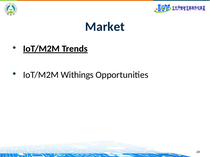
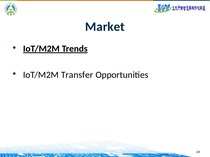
Withings: Withings -> Transfer (77, 75)
